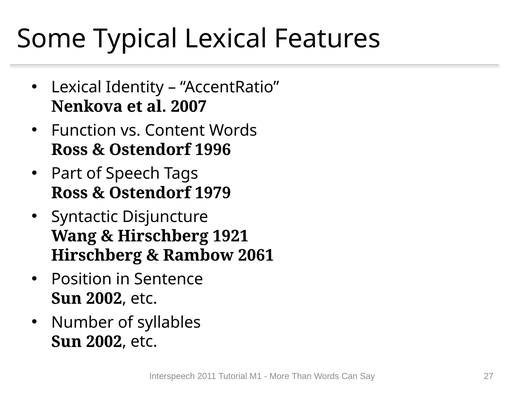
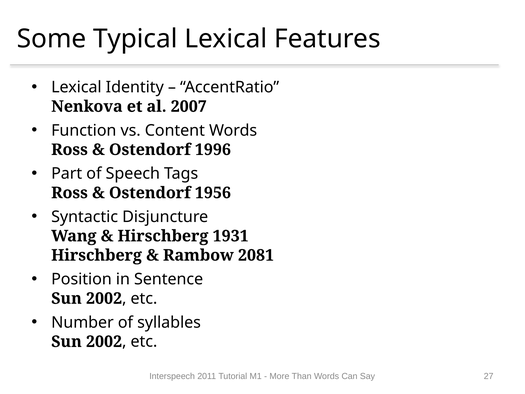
1979: 1979 -> 1956 (213, 193)
1921: 1921 -> 1931 (231, 236)
2061: 2061 -> 2081 (256, 255)
